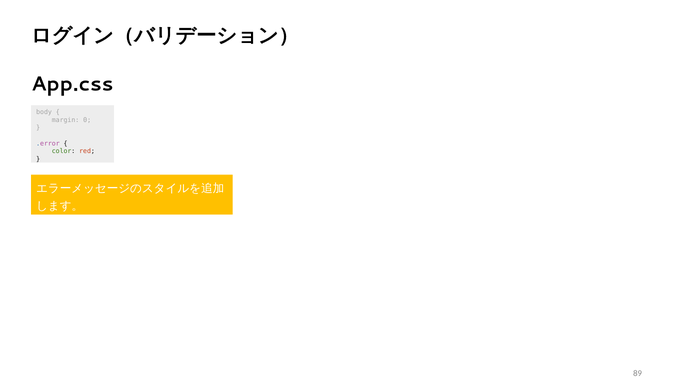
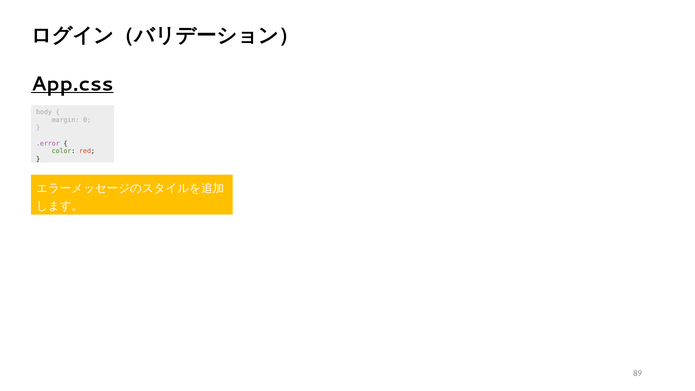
App.css underline: none -> present (72, 84)
